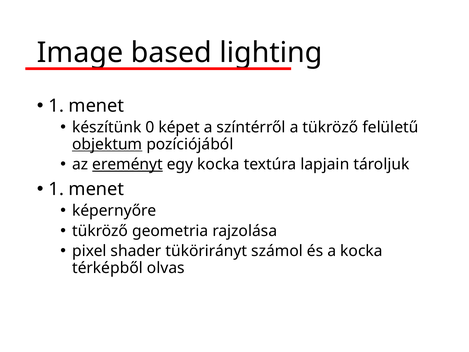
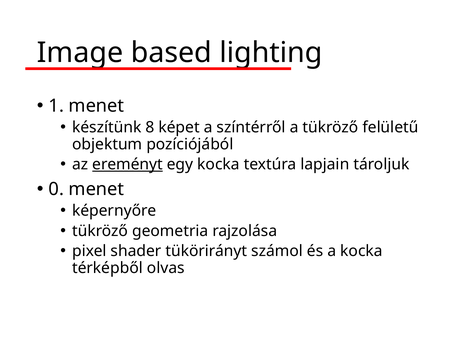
0: 0 -> 8 (150, 127)
objektum underline: present -> none (107, 144)
1: 1 -> 0 (56, 189)
